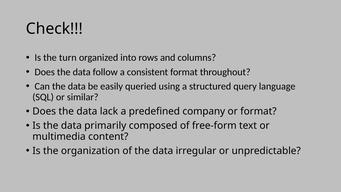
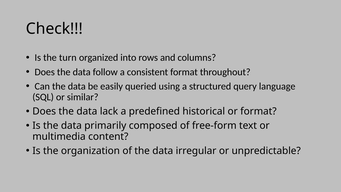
company: company -> historical (204, 111)
